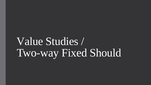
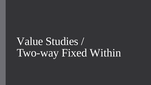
Should: Should -> Within (105, 53)
